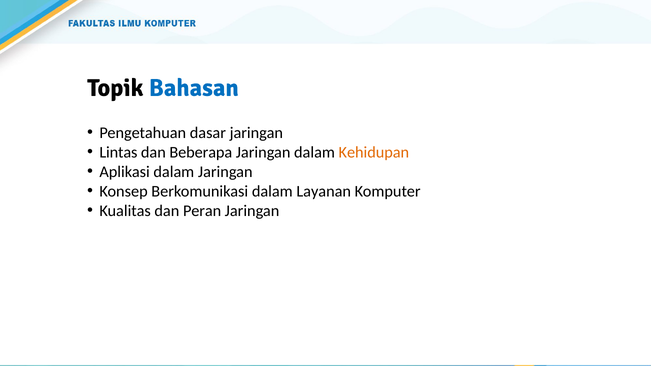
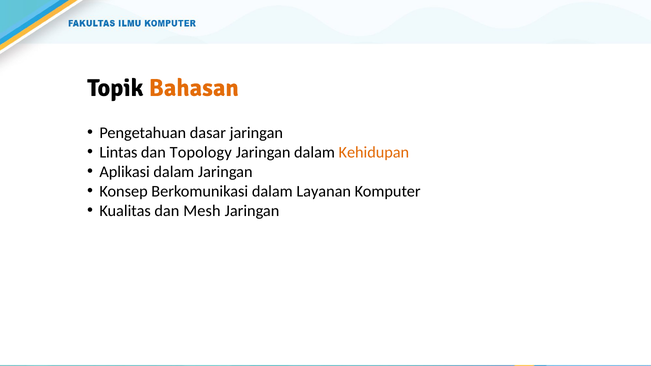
Bahasan colour: blue -> orange (194, 88)
Beberapa: Beberapa -> Topology (201, 153)
Peran: Peran -> Mesh (202, 211)
